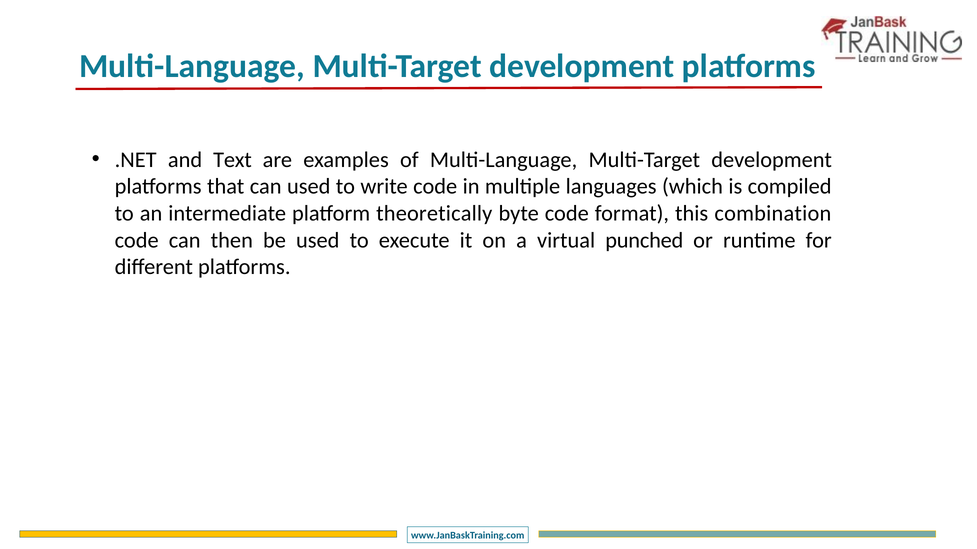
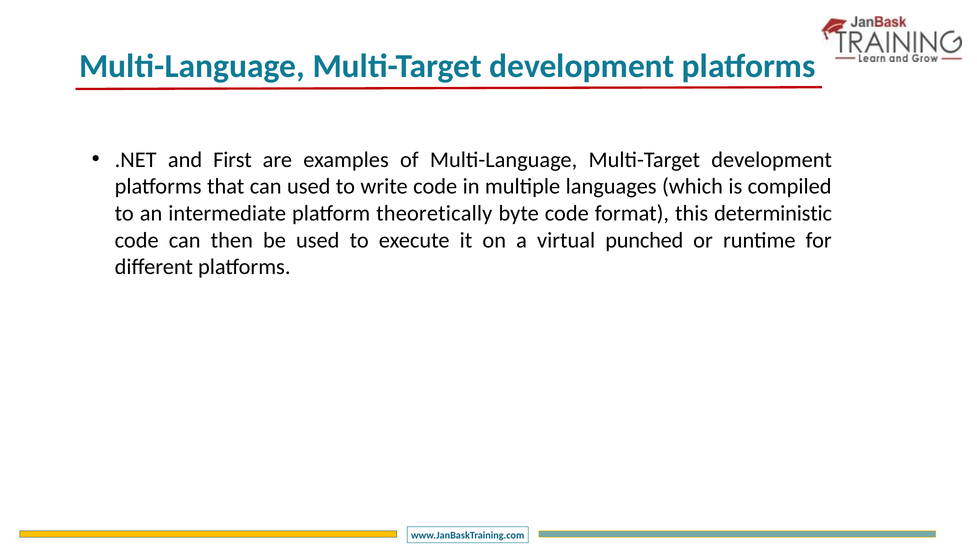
Text: Text -> First (233, 160)
combination: combination -> deterministic (773, 214)
